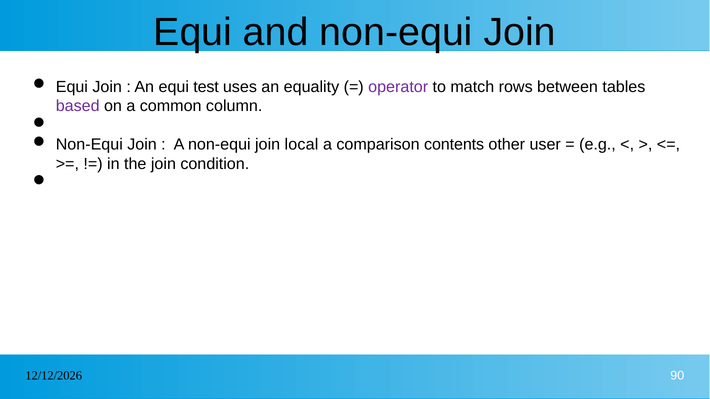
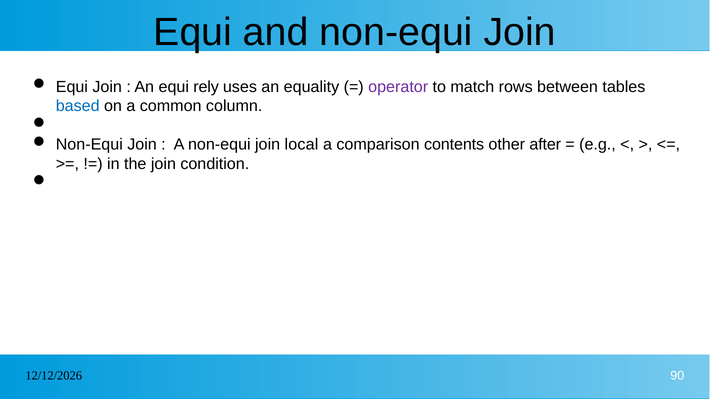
test: test -> rely (206, 87)
based colour: purple -> blue (78, 106)
user: user -> after (545, 145)
